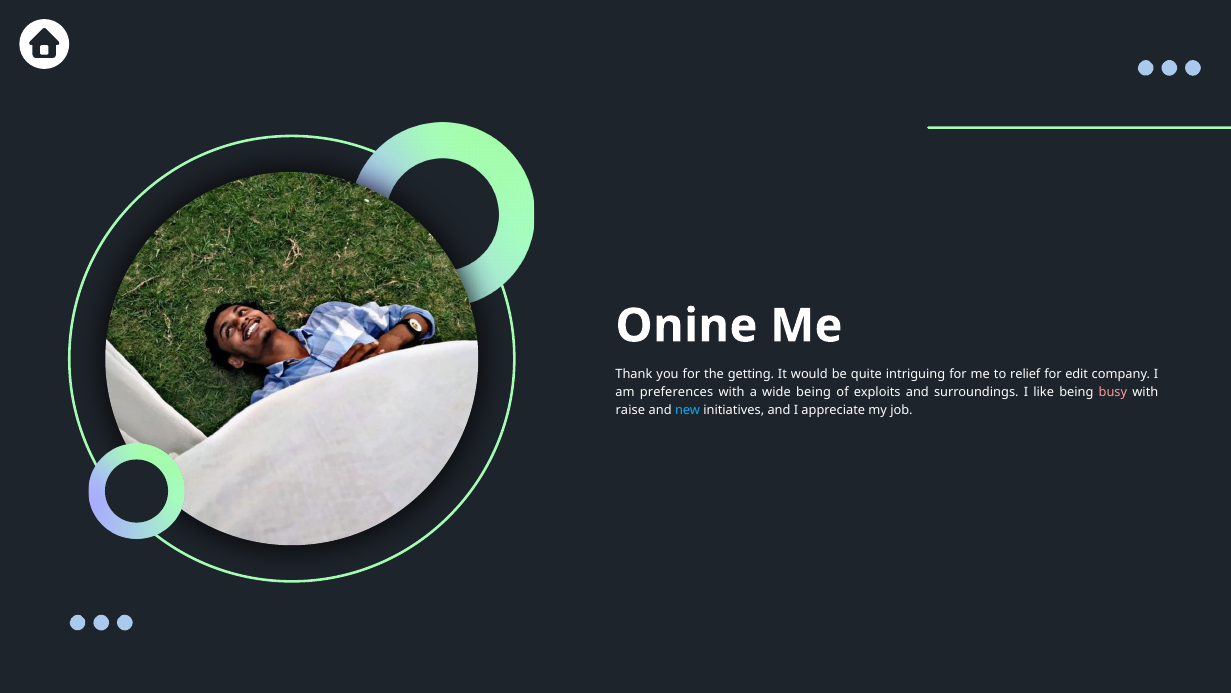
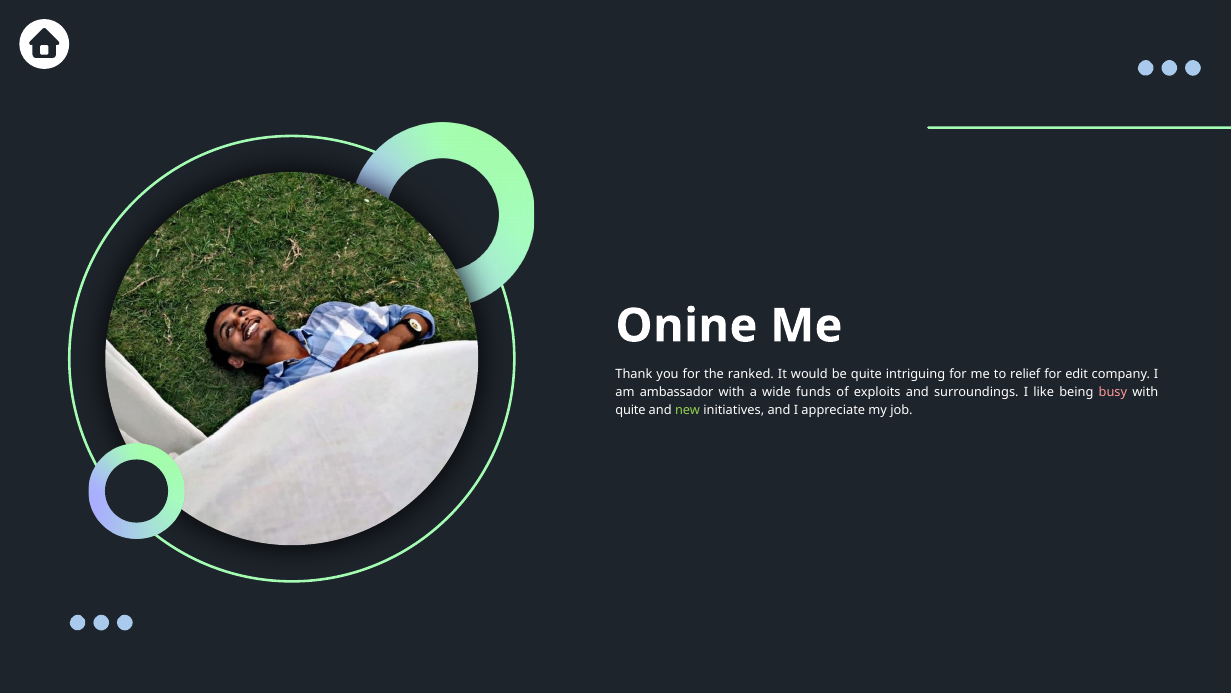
getting: getting -> ranked (751, 374)
preferences: preferences -> ambassador (677, 391)
wide being: being -> funds (814, 391)
raise: raise -> quite (630, 409)
new colour: light blue -> light green (688, 409)
